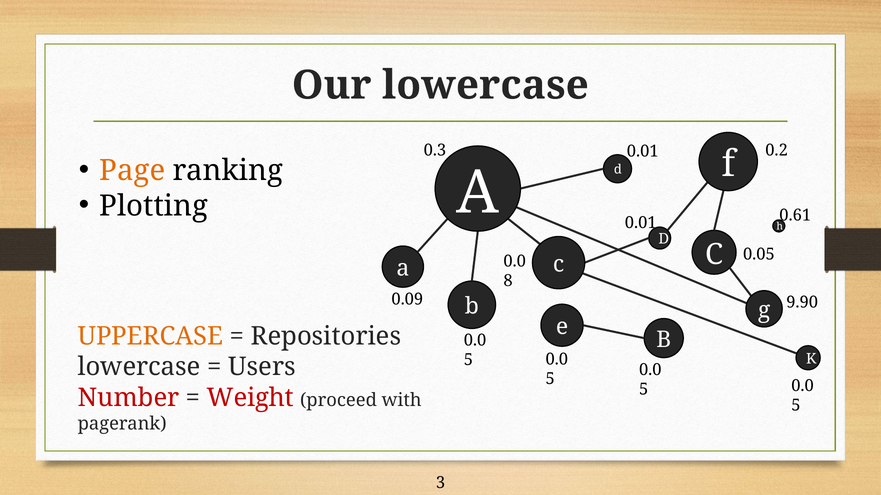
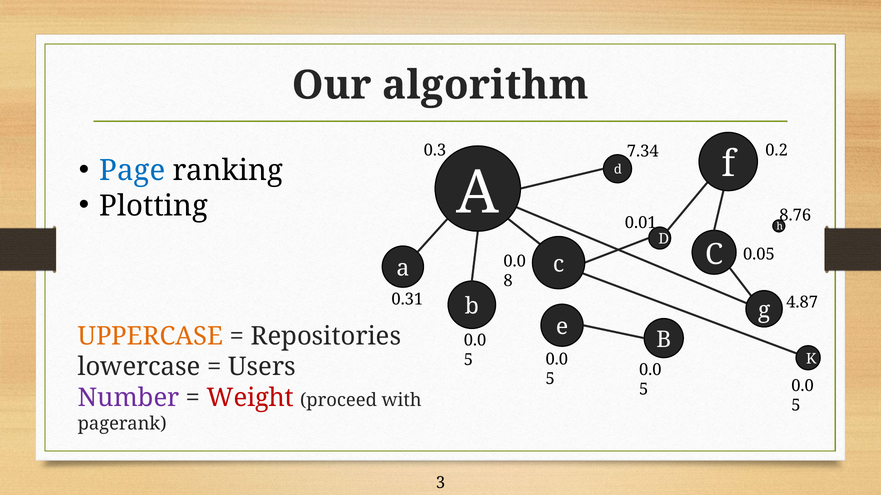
Our lowercase: lowercase -> algorithm (485, 85)
0.01: 0.01 -> 7.34 (643, 151)
Page colour: orange -> blue (132, 171)
0.61: 0.61 -> 8.76 (795, 215)
0.09: 0.09 -> 0.31 (407, 300)
9.90: 9.90 -> 4.87 (802, 303)
Number colour: red -> purple (129, 398)
